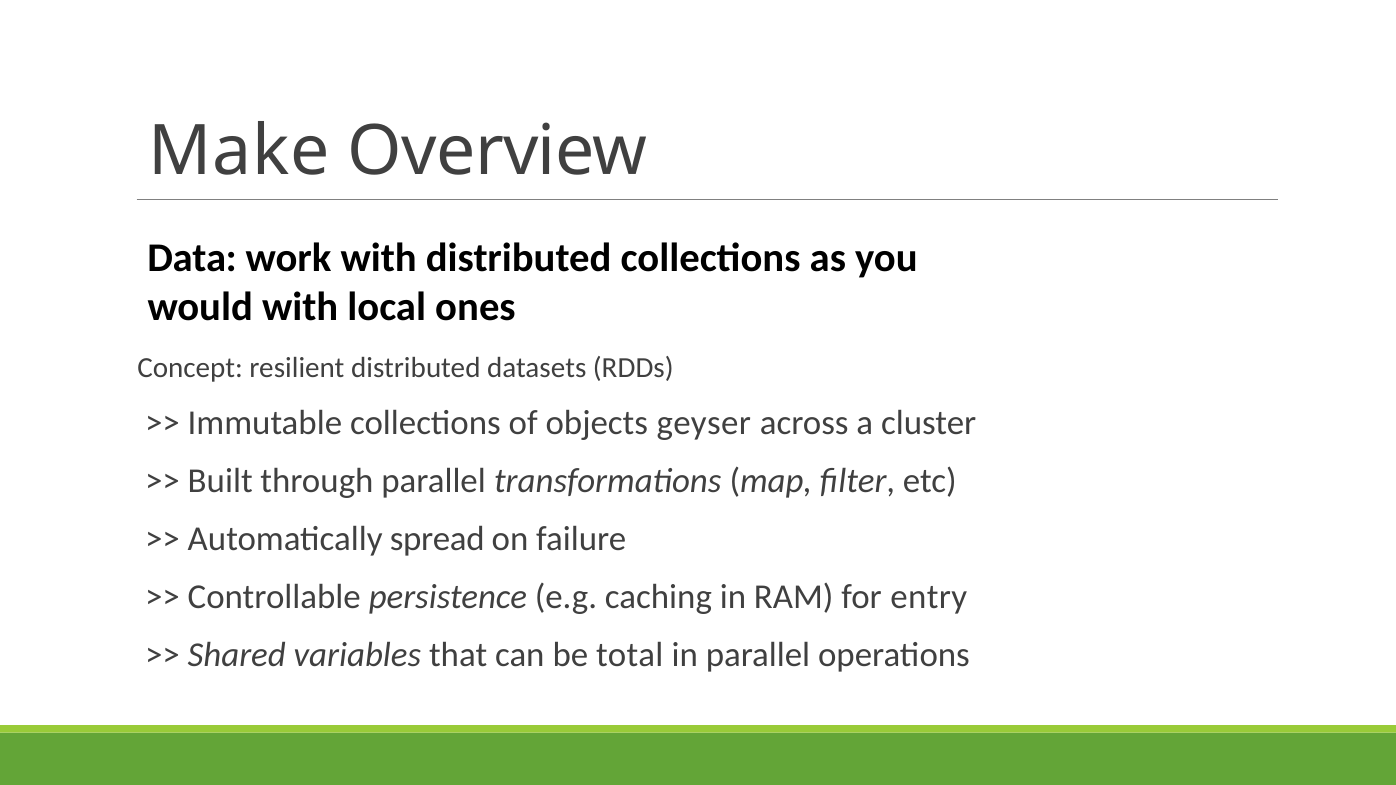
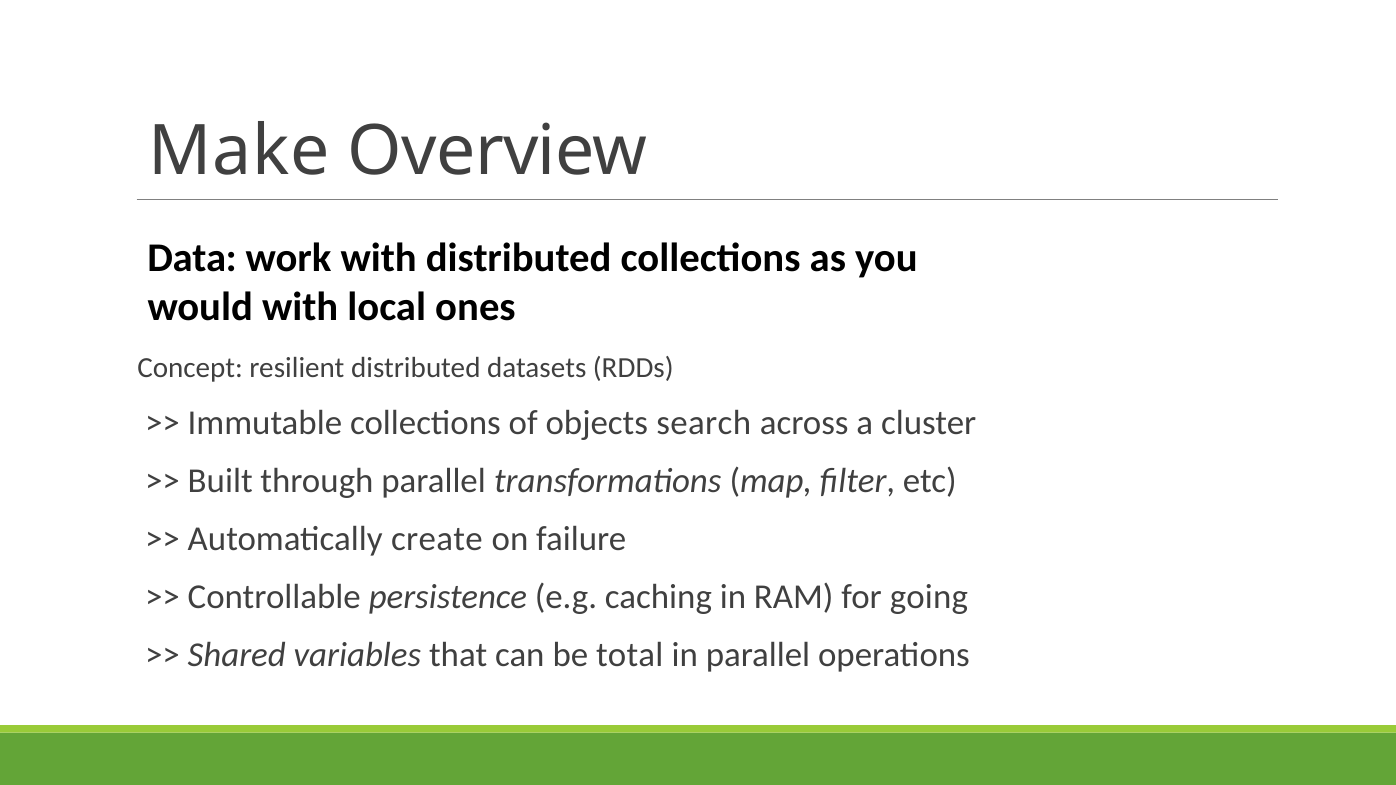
geyser: geyser -> search (704, 423)
spread: spread -> create (437, 539)
entry: entry -> going (929, 597)
